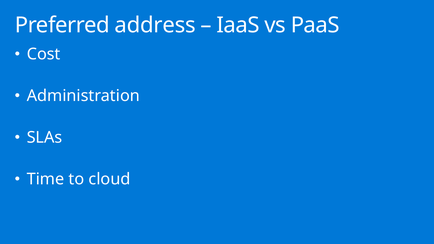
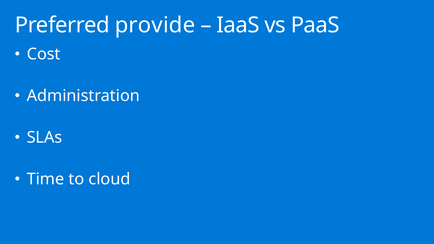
address: address -> provide (155, 25)
